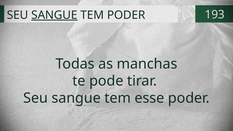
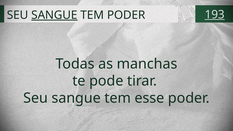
193 underline: none -> present (215, 15)
